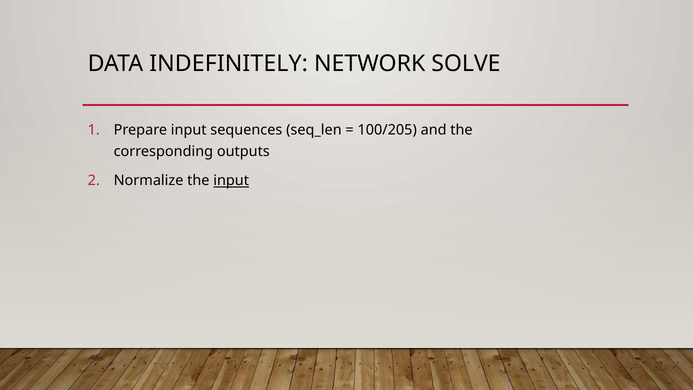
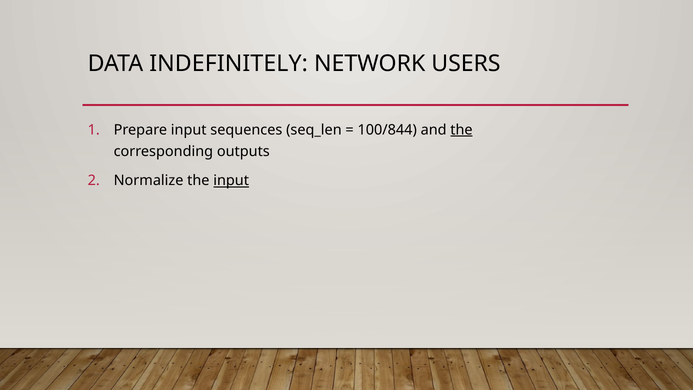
SOLVE: SOLVE -> USERS (466, 63)
100/205: 100/205 -> 100/844 (387, 130)
the underline: none -> present (461, 130)
